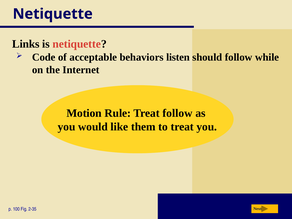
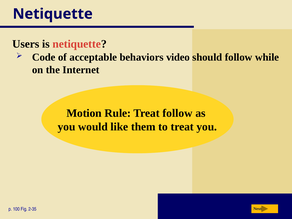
Links: Links -> Users (26, 44)
listen: listen -> video (178, 57)
